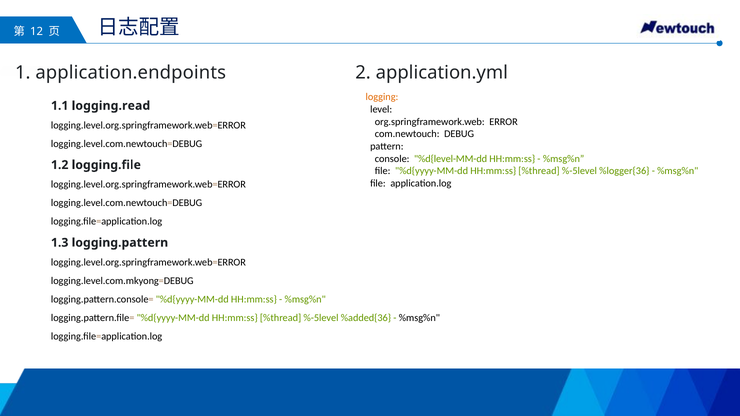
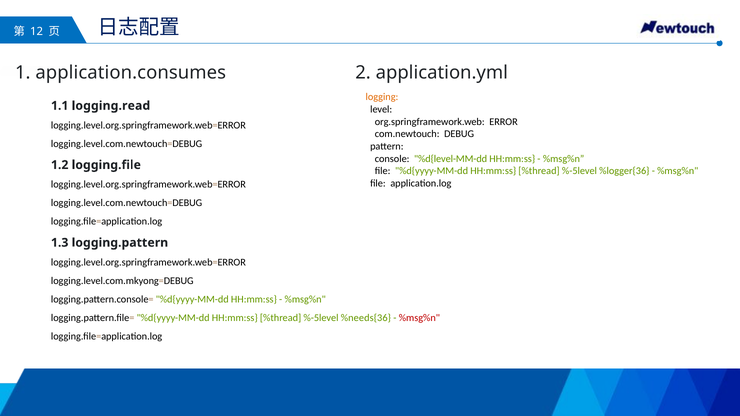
application.endpoints: application.endpoints -> application.consumes (131, 73)
%added{36: %added{36 -> %needs{36 (366, 318)
%msg%n colour: black -> red (419, 318)
